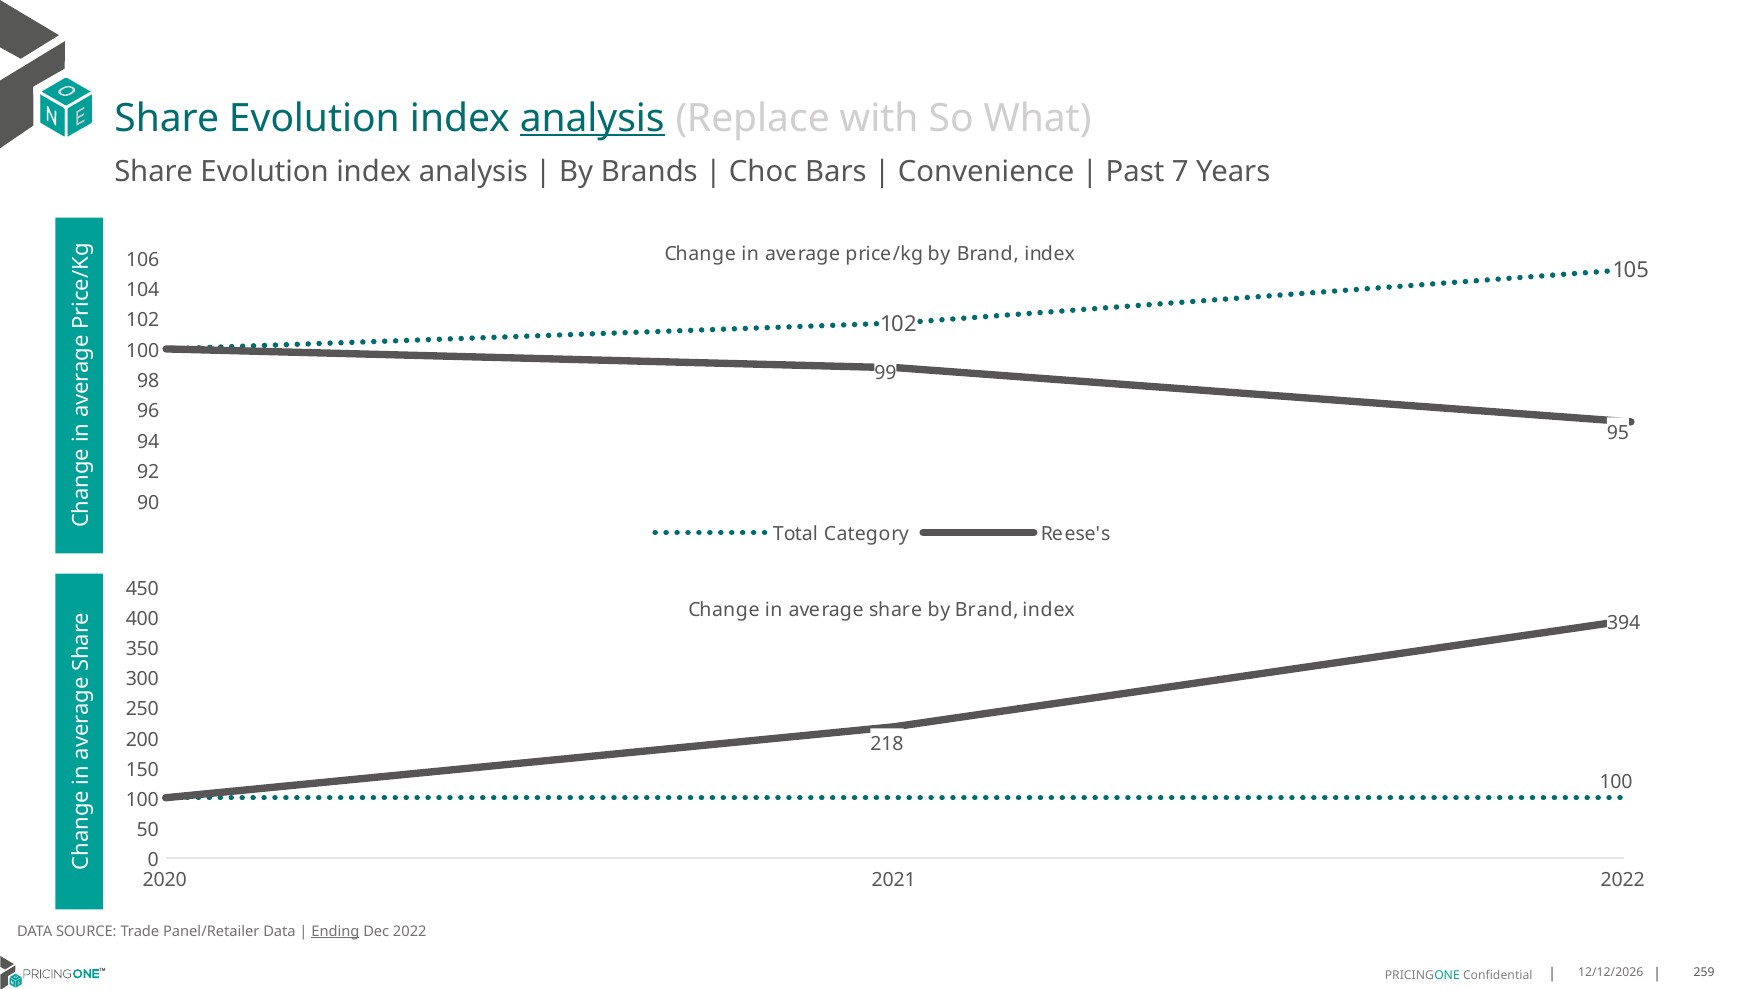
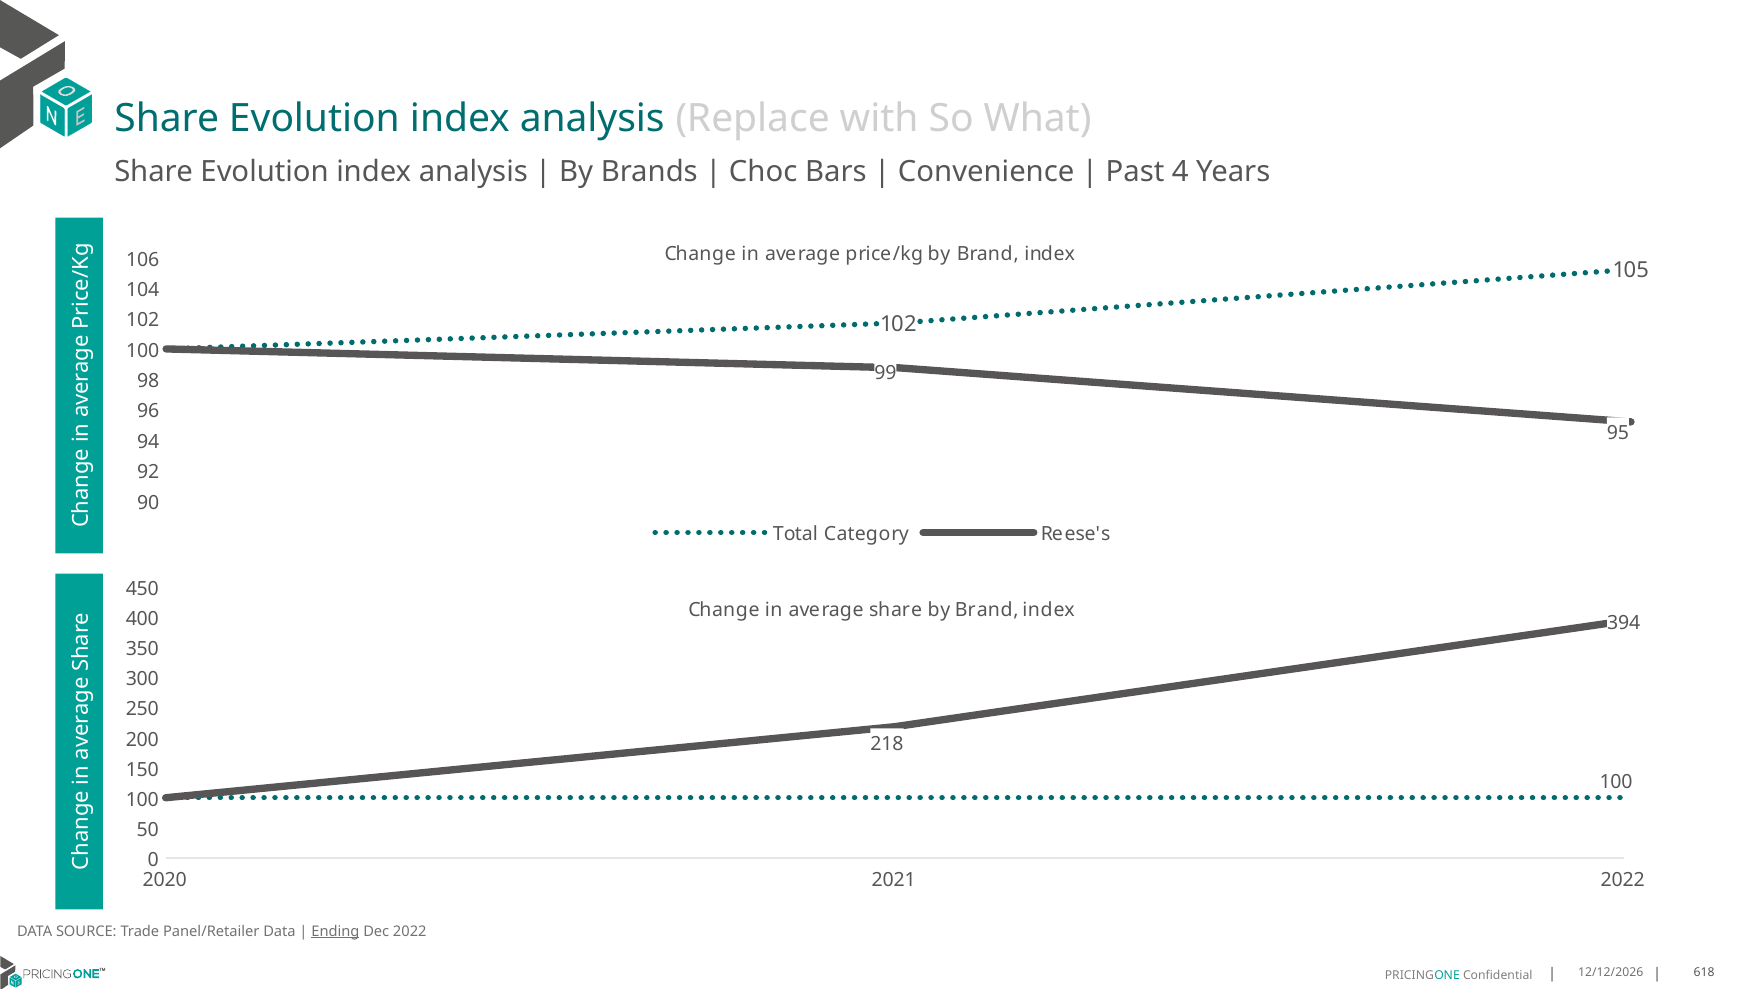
analysis underline: present -> none (592, 118)
7: 7 -> 4 (1180, 171)
259: 259 -> 618 (1704, 972)
